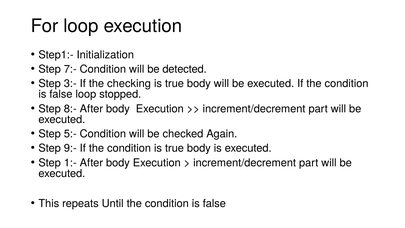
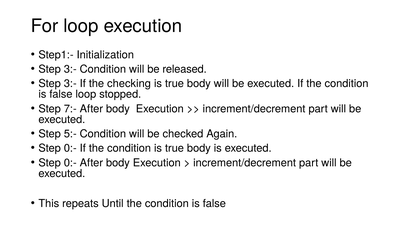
7:-: 7:- -> 3:- (70, 69)
detected: detected -> released (185, 69)
8:-: 8:- -> 7:- (70, 109)
9:-: 9:- -> 0:- (70, 148)
1:-: 1:- -> 0:- (70, 163)
